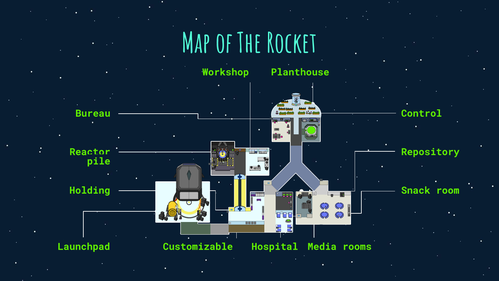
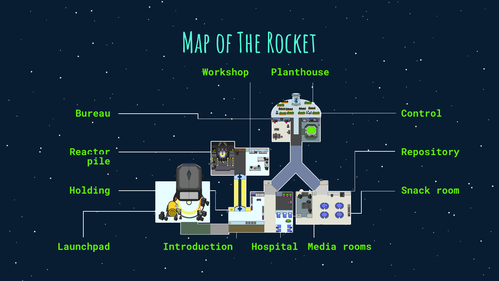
Customizable: Customizable -> Introduction (198, 246)
